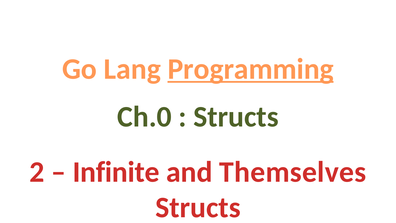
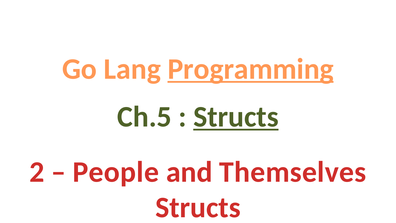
Ch.0: Ch.0 -> Ch.5 (144, 117)
Structs underline: none -> present (236, 117)
Infinite: Infinite -> People (116, 172)
